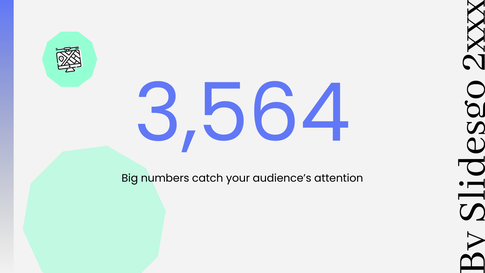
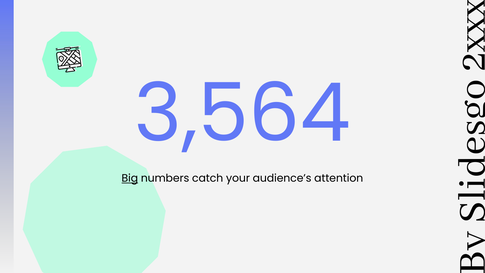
Big underline: none -> present (130, 178)
